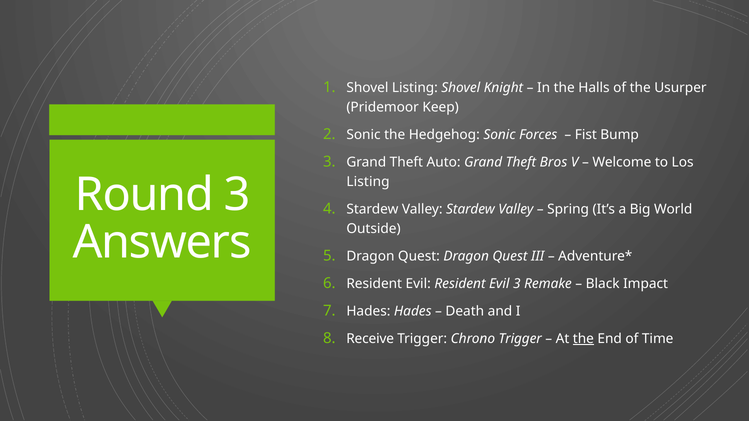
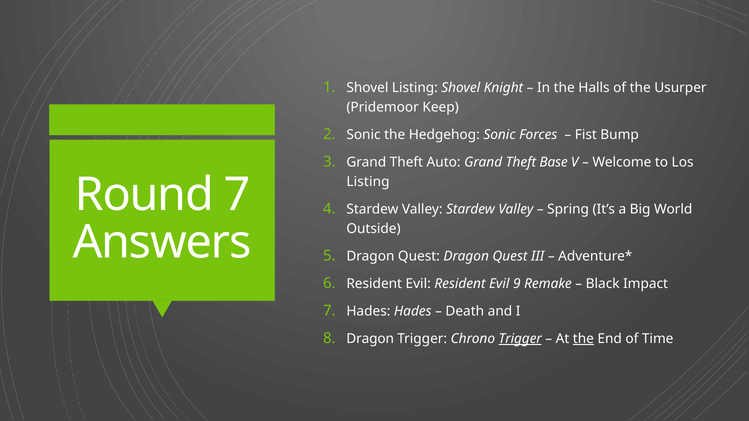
Bros: Bros -> Base (554, 162)
Round 3: 3 -> 7 (237, 195)
Evil 3: 3 -> 9 (517, 284)
Receive: Receive -> Dragon (370, 339)
Trigger underline: none -> present (520, 339)
